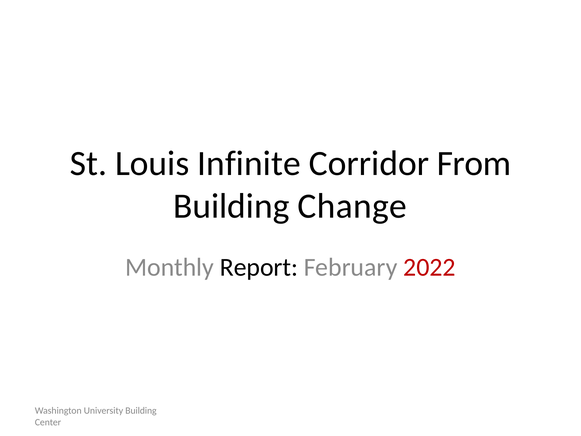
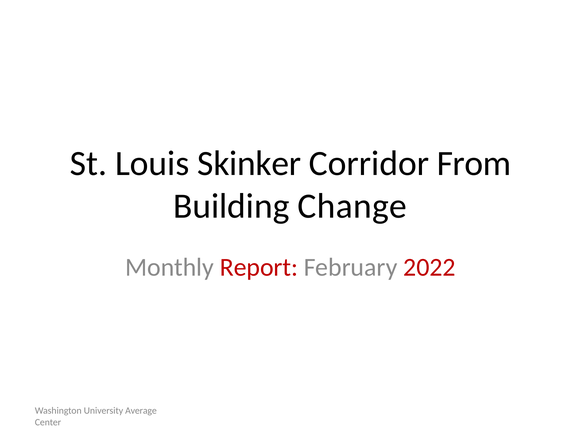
Infinite: Infinite -> Skinker (249, 163)
Report colour: black -> red (259, 267)
University Building: Building -> Average (141, 410)
